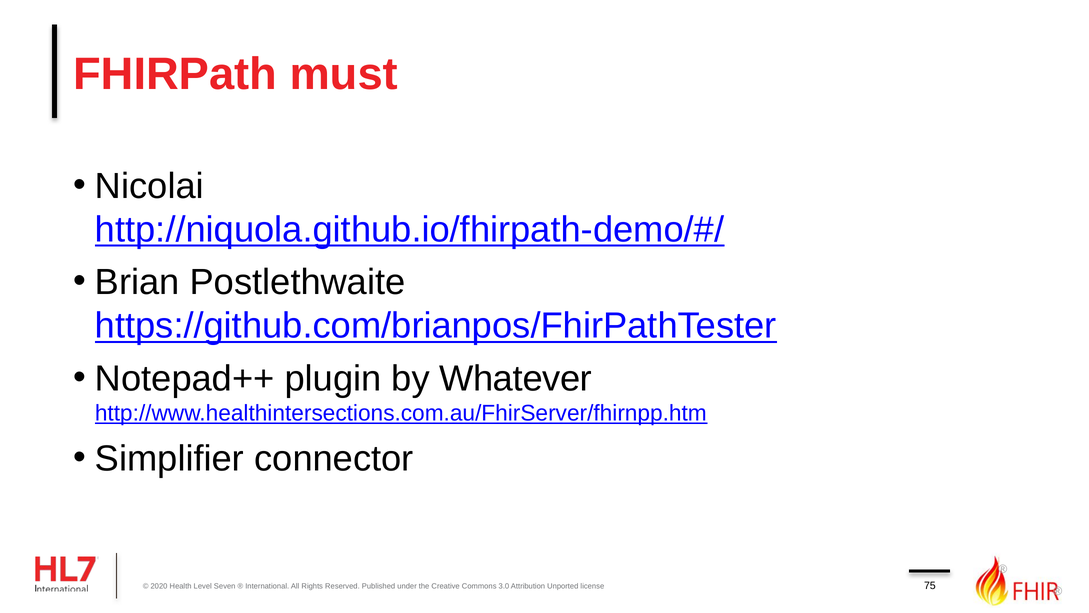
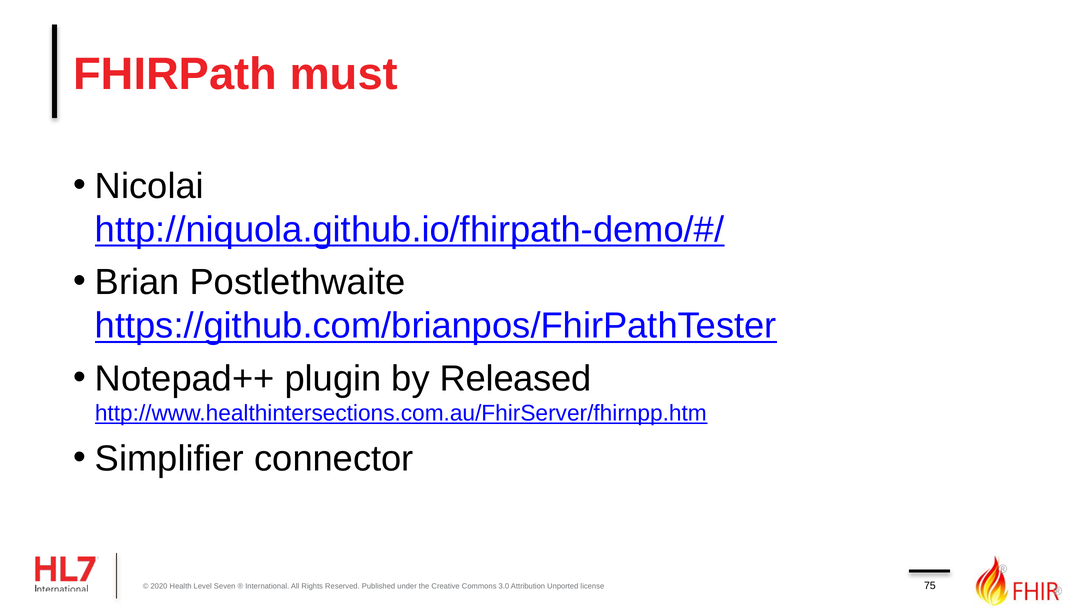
Whatever: Whatever -> Released (516, 378)
